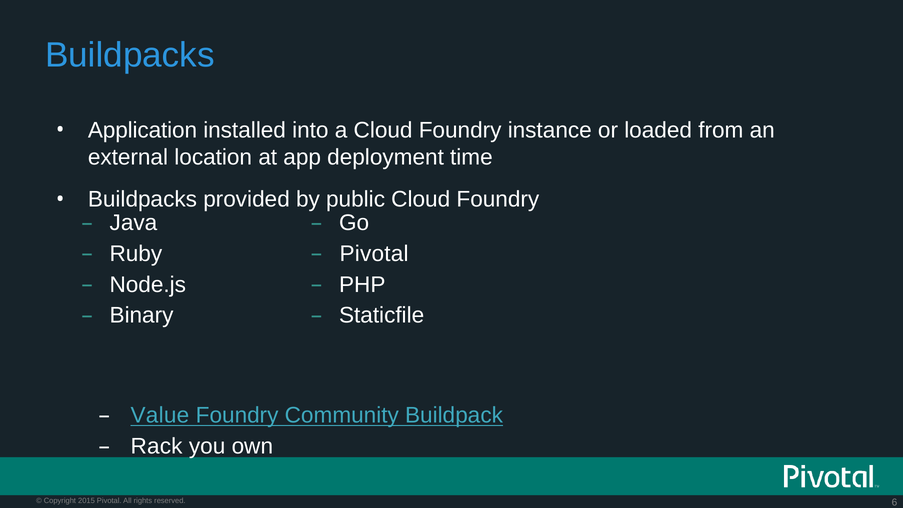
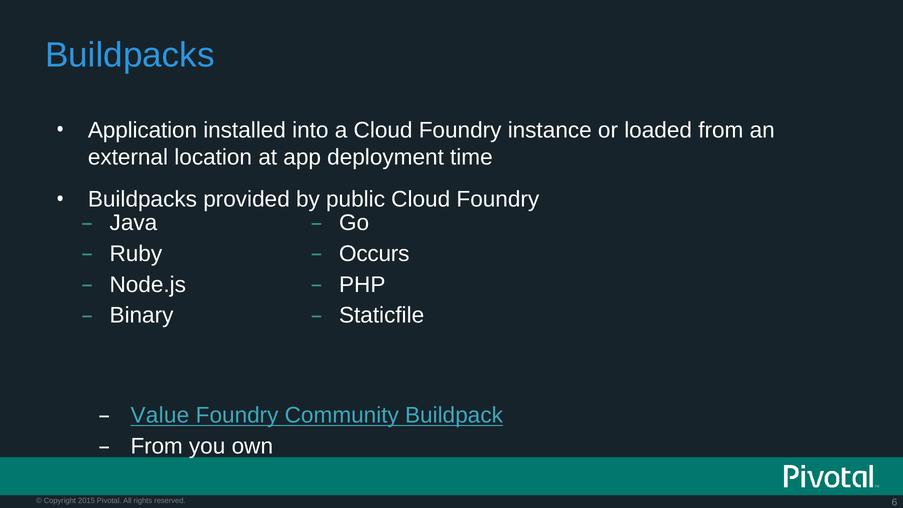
Pivotal: Pivotal -> Occurs (374, 254)
Rack: Rack -> From (157, 446)
